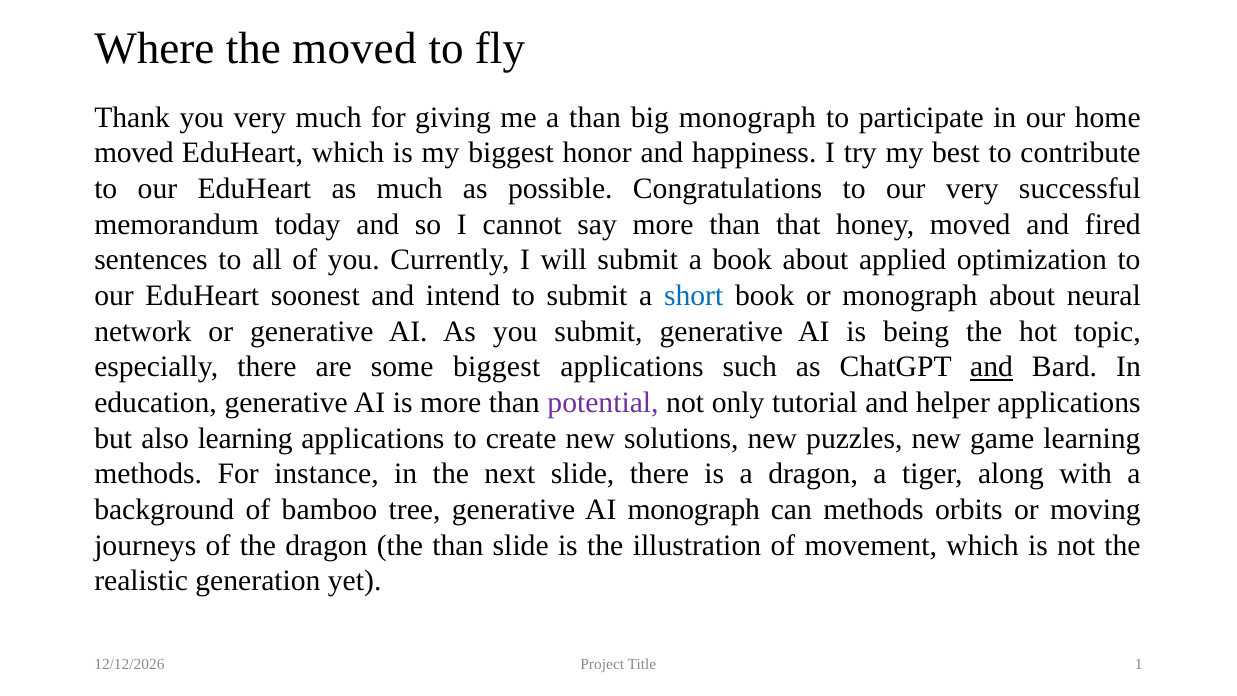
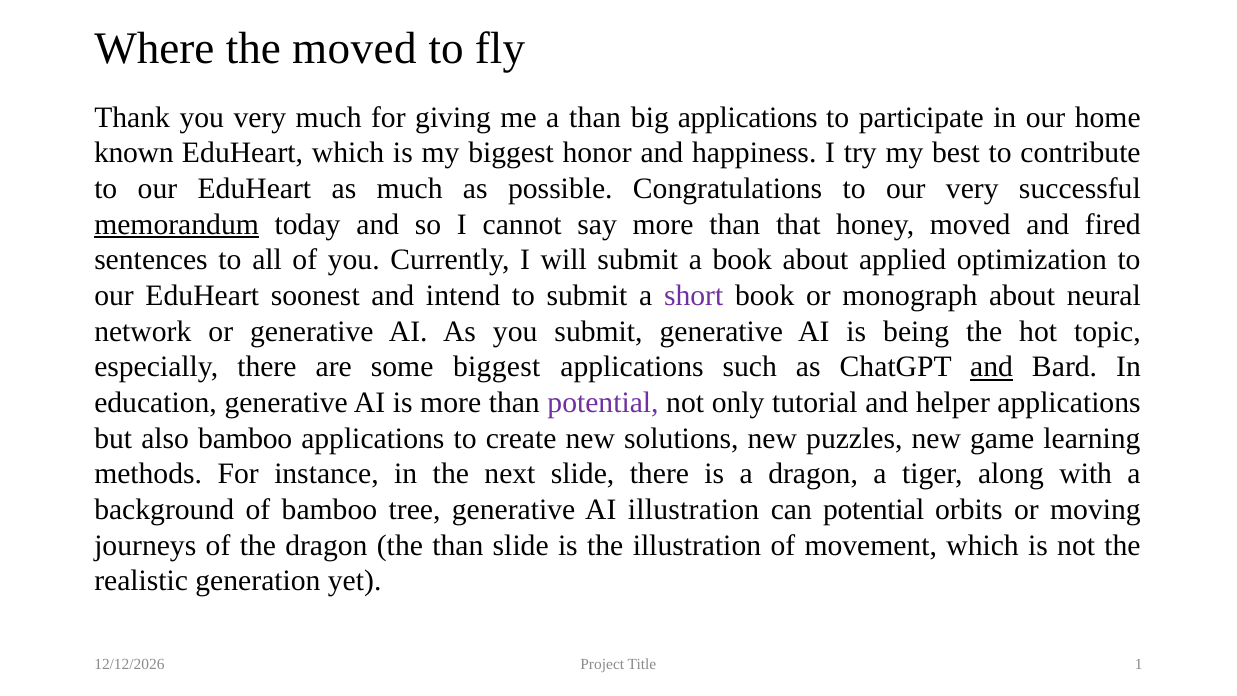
big monograph: monograph -> applications (748, 117)
moved: moved -> known (134, 153)
memorandum underline: none -> present (177, 224)
short colour: blue -> purple (694, 296)
also learning: learning -> bamboo (245, 438)
AI monograph: monograph -> illustration (694, 509)
can methods: methods -> potential (874, 509)
